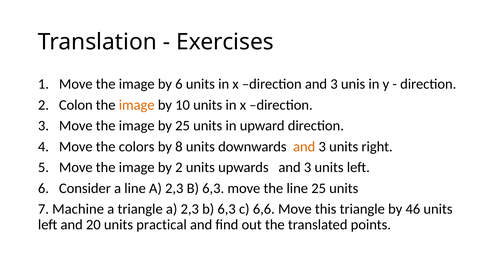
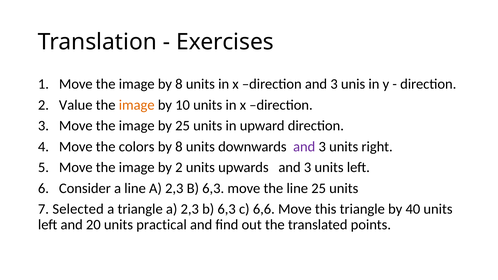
image by 6: 6 -> 8 (179, 84)
Colon: Colon -> Value (76, 105)
and colour: orange -> purple (304, 147)
Machine: Machine -> Selected (78, 209)
46: 46 -> 40 (413, 209)
